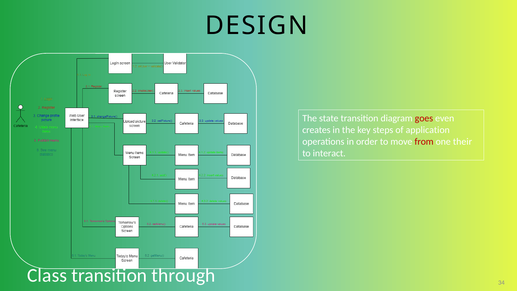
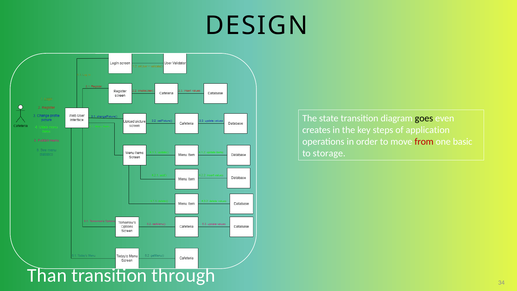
goes colour: red -> black (424, 118)
their: their -> basic (463, 142)
interact: interact -> storage (329, 153)
Class: Class -> Than (47, 275)
